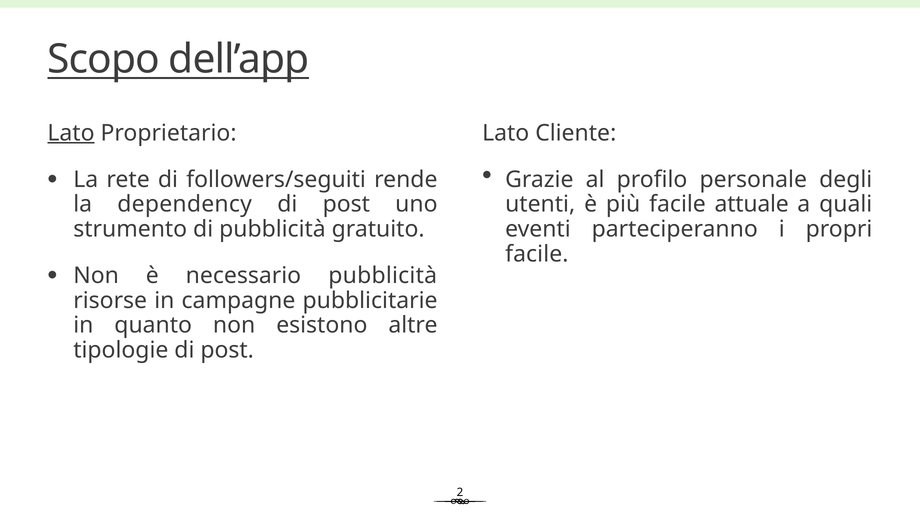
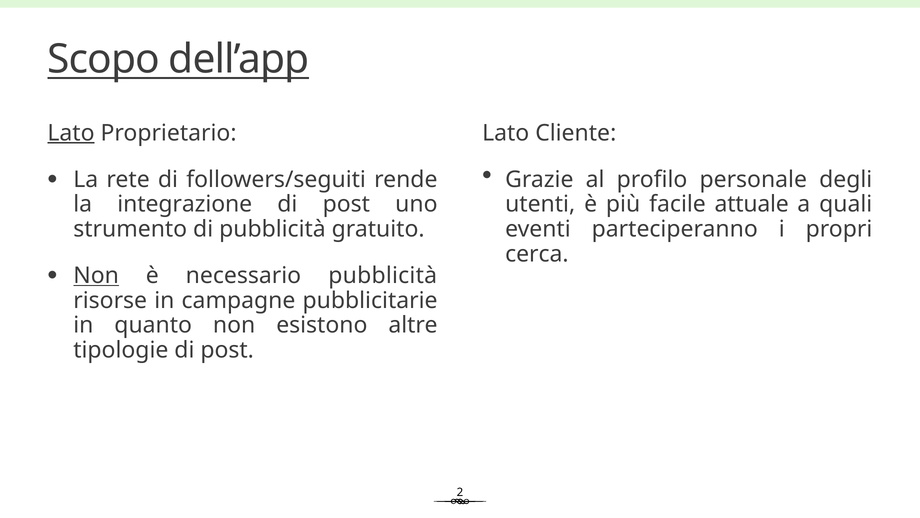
dependency: dependency -> integrazione (185, 204)
facile: facile -> cerca (537, 254)
Non underline: none -> present (96, 275)
